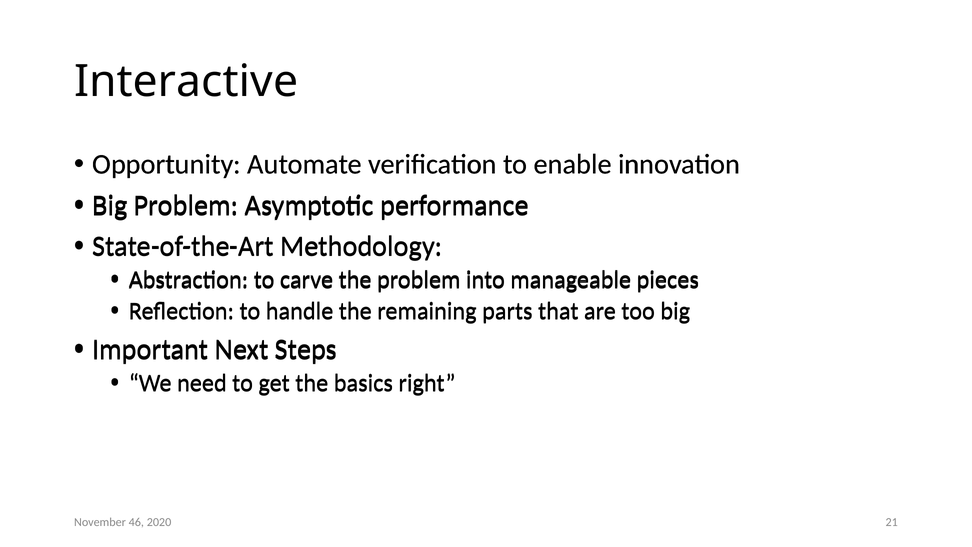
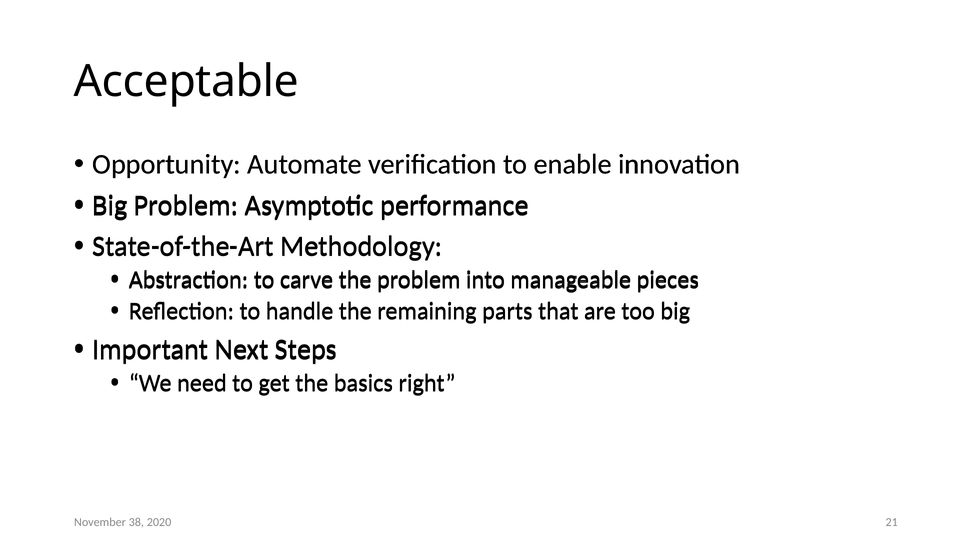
Interactive: Interactive -> Acceptable (186, 82)
46: 46 -> 38 (136, 522)
